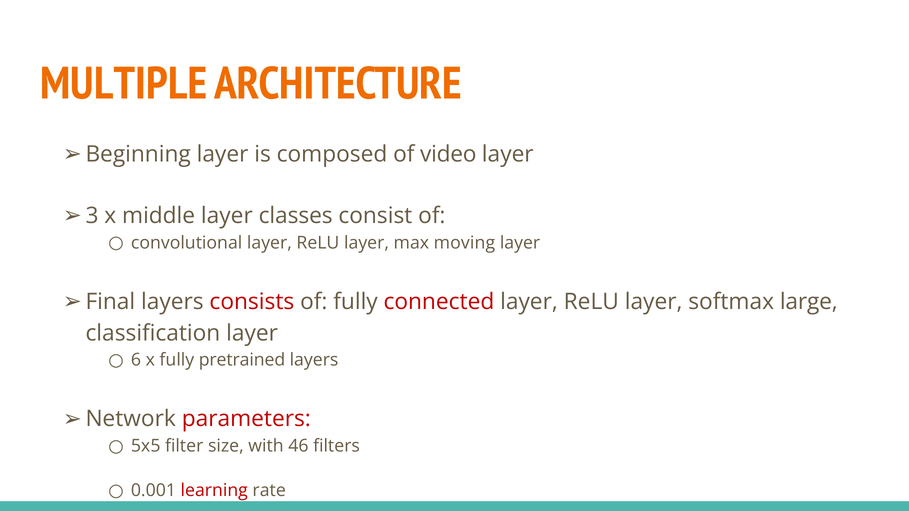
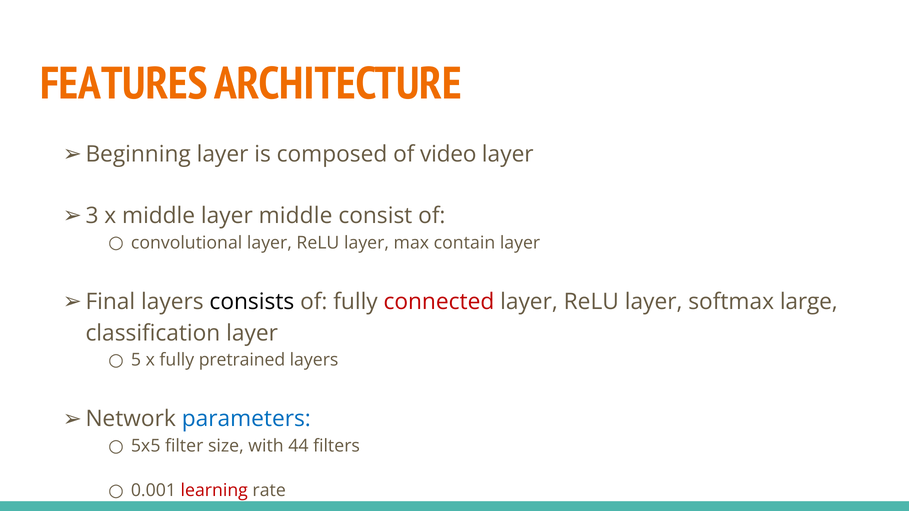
MULTIPLE: MULTIPLE -> FEATURES (124, 84)
layer classes: classes -> middle (296, 216)
moving: moving -> contain (464, 243)
consists colour: red -> black (252, 302)
6: 6 -> 5 (136, 360)
parameters colour: red -> blue (246, 419)
46: 46 -> 44 (298, 446)
